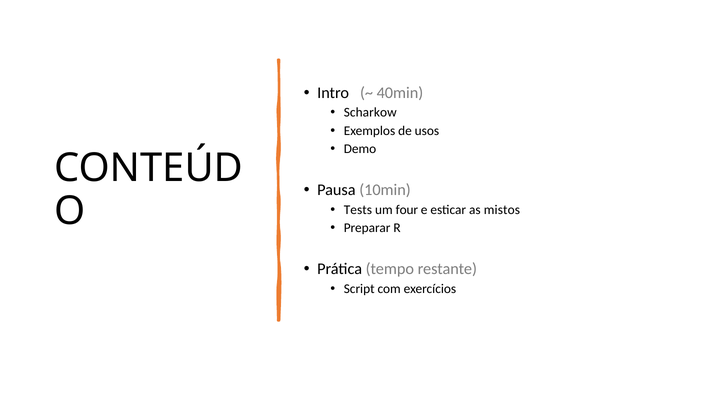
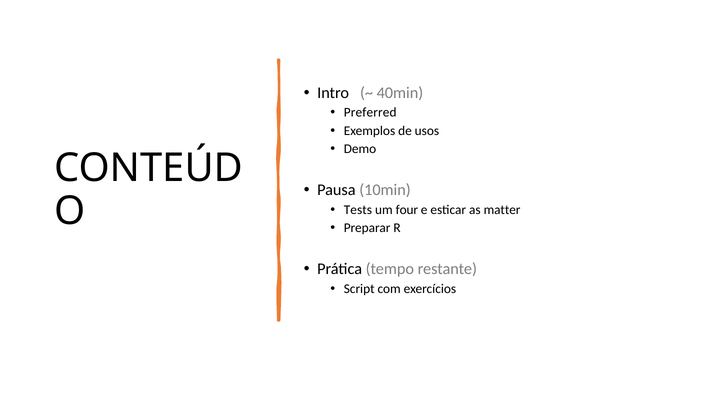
Scharkow: Scharkow -> Preferred (370, 113)
mistos: mistos -> matter (502, 210)
